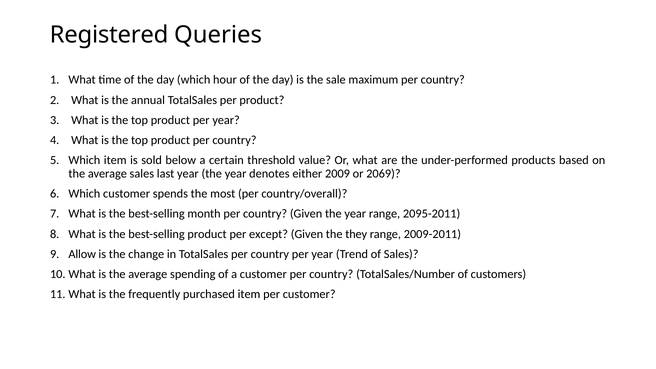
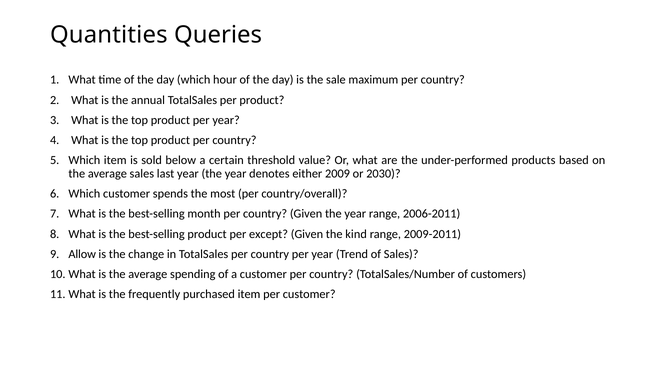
Registered: Registered -> Quantities (109, 35)
2069: 2069 -> 2030 (383, 174)
2095-2011: 2095-2011 -> 2006-2011 (432, 214)
they: they -> kind (356, 234)
